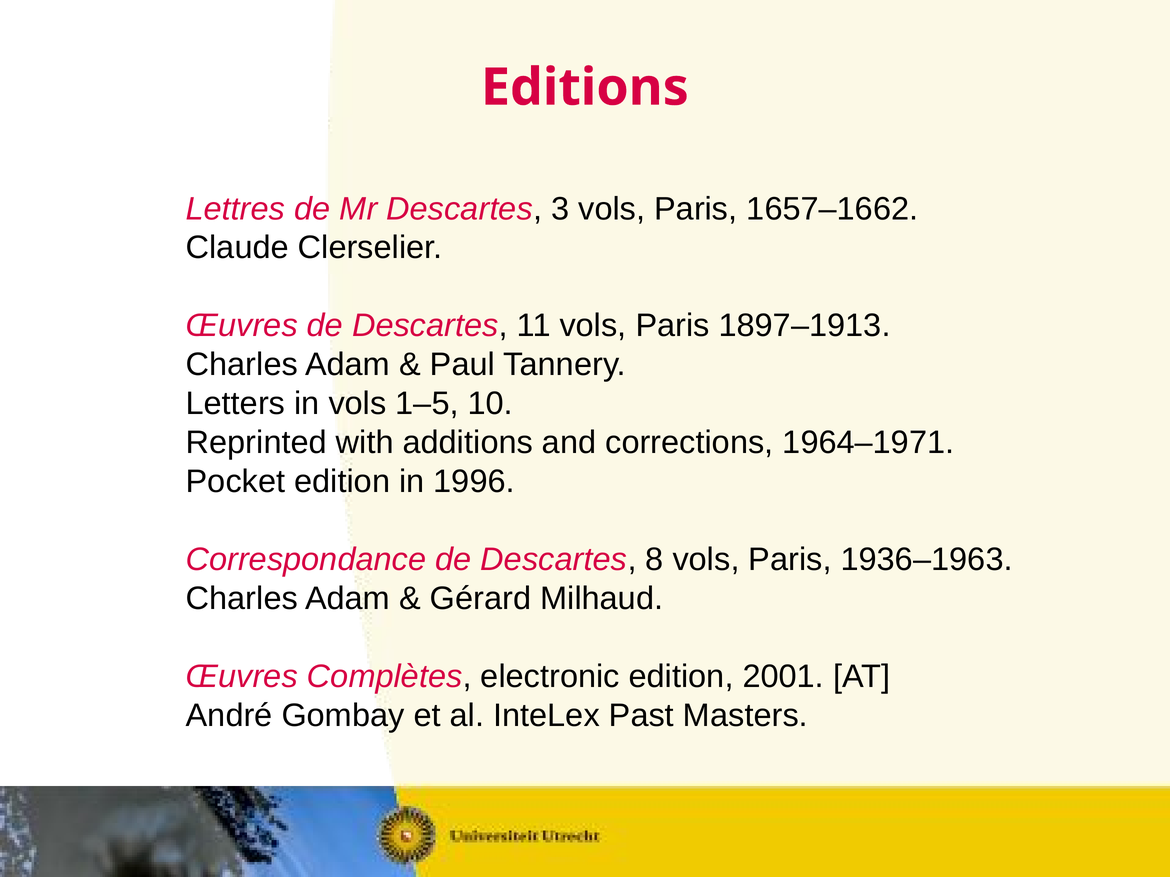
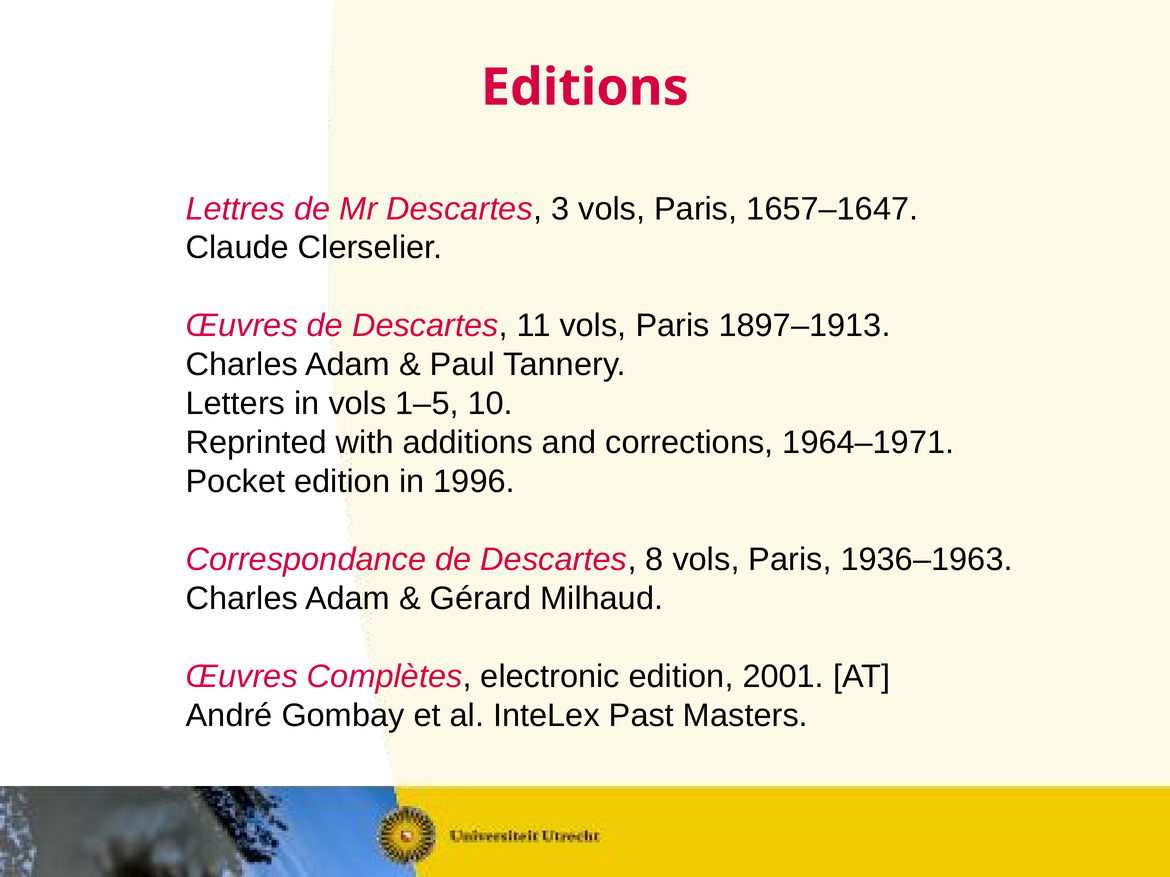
1657–1662: 1657–1662 -> 1657–1647 (832, 209)
